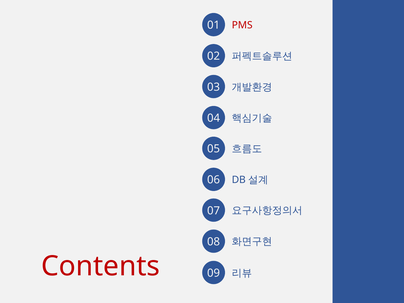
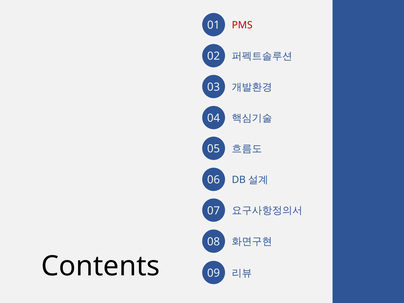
Contents colour: red -> black (101, 266)
